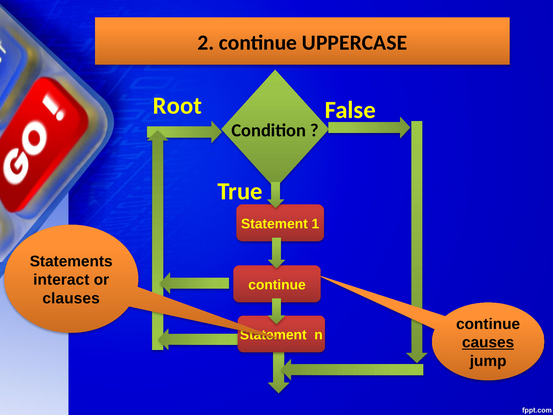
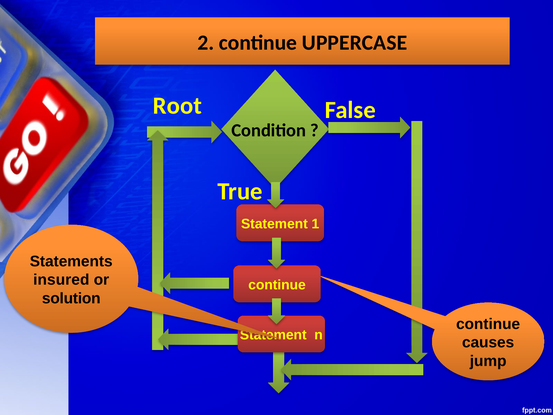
interact: interact -> insured (61, 280)
clauses: clauses -> solution (71, 298)
causes underline: present -> none (488, 342)
